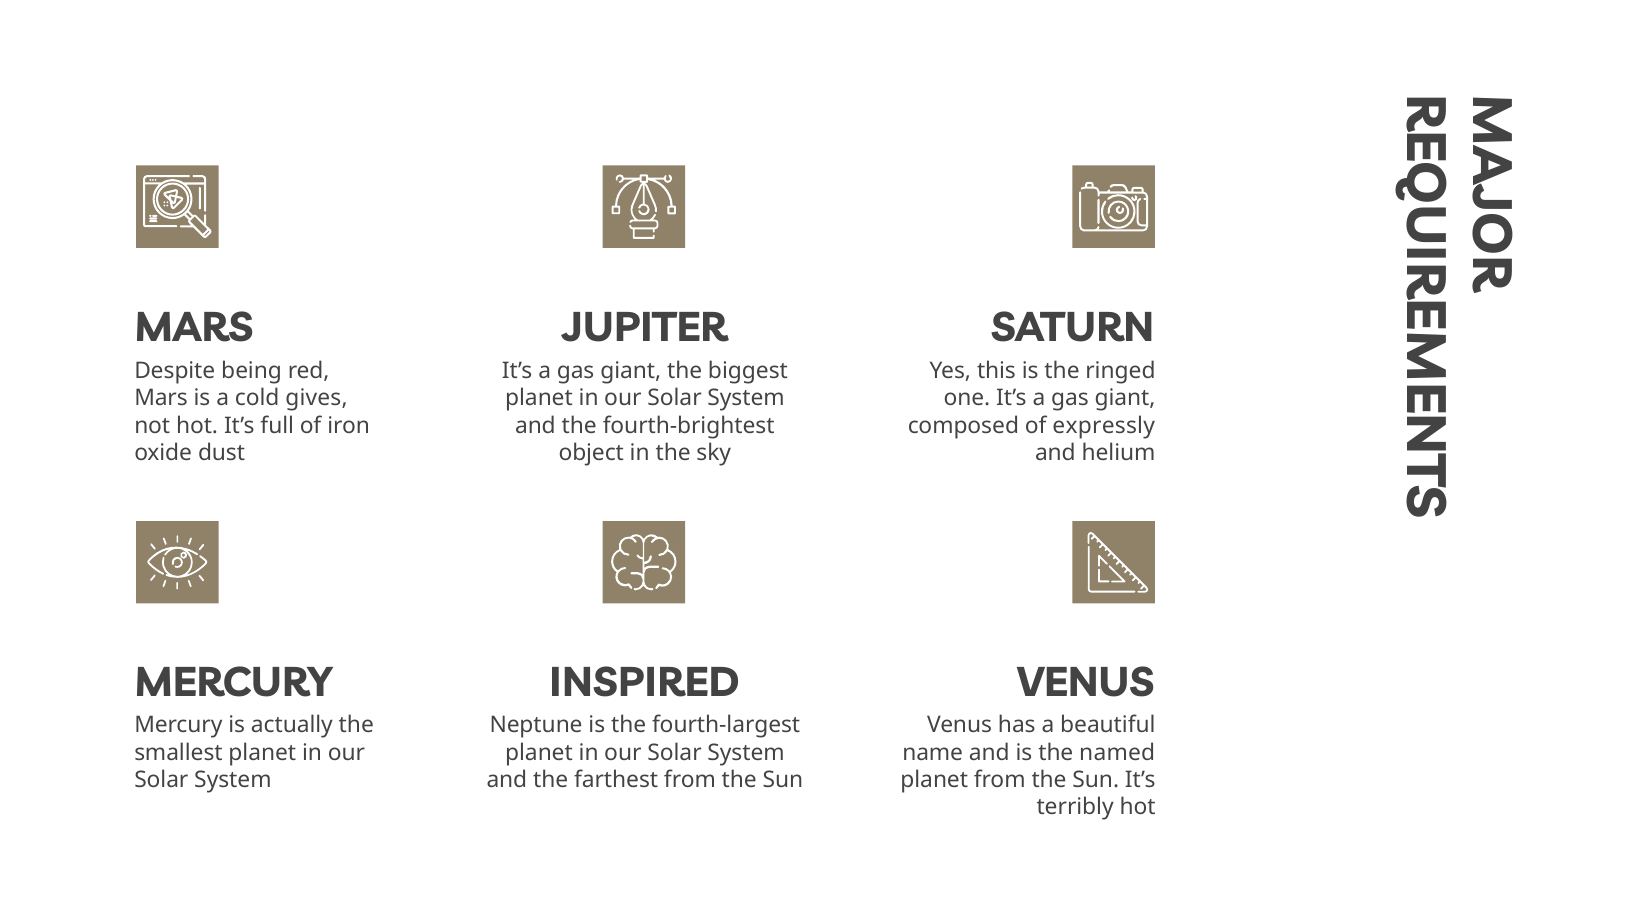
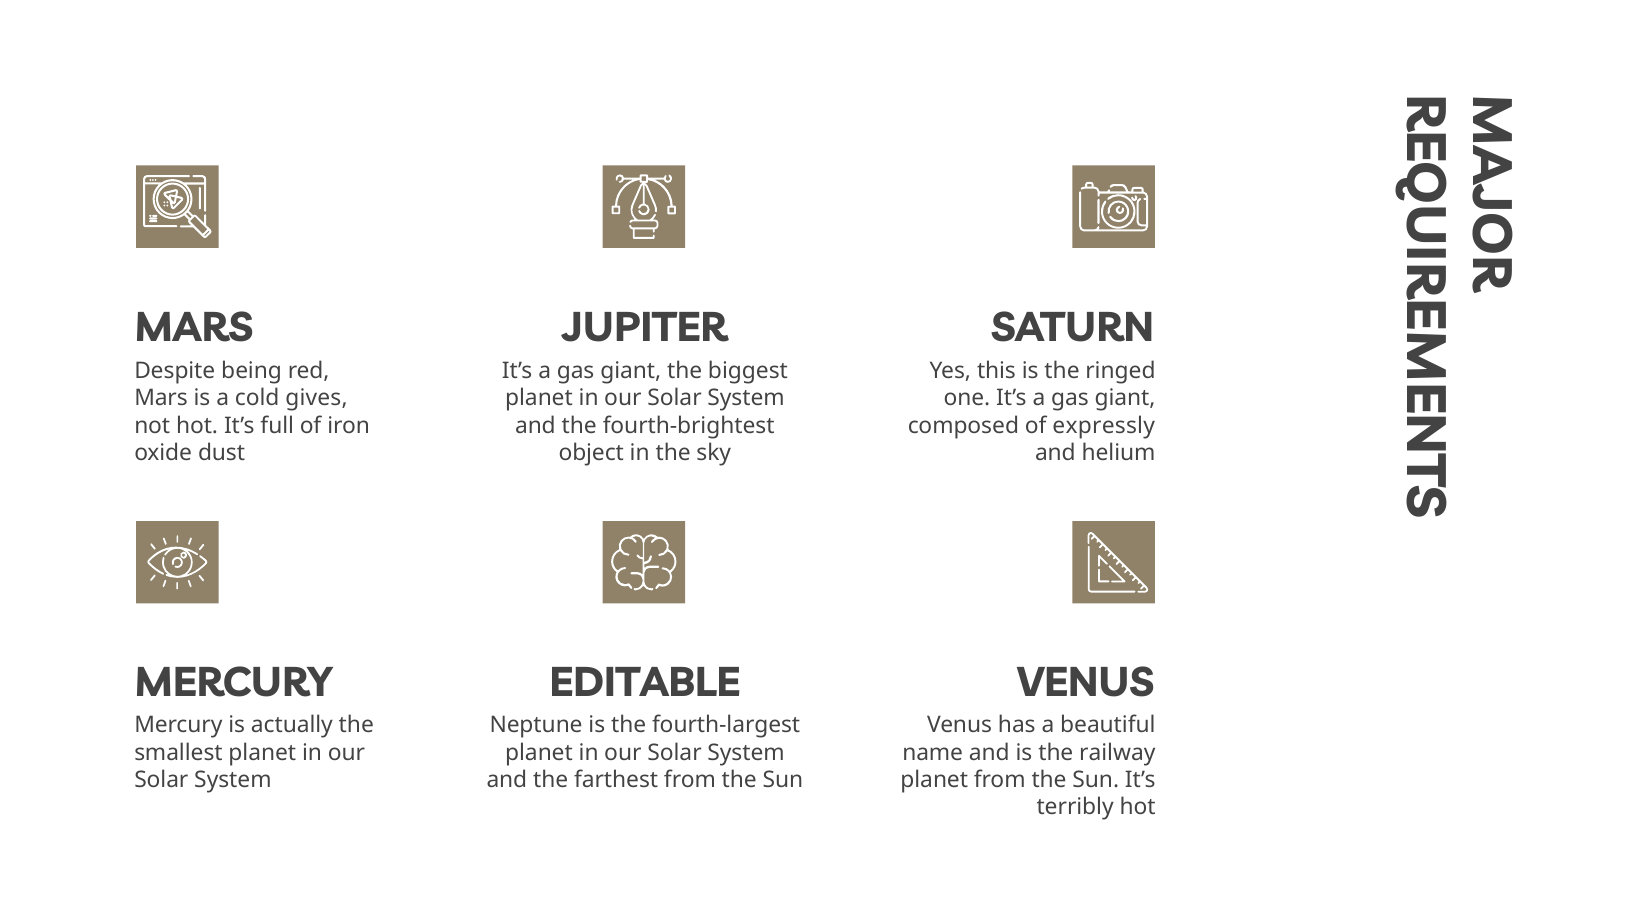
INSPIRED: INSPIRED -> EDITABLE (645, 682)
named: named -> railway (1117, 752)
